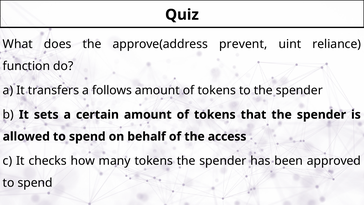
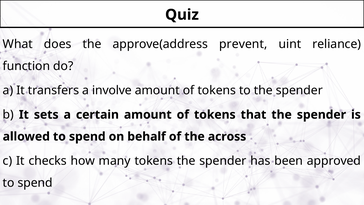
follows: follows -> involve (112, 90)
access: access -> across (227, 136)
